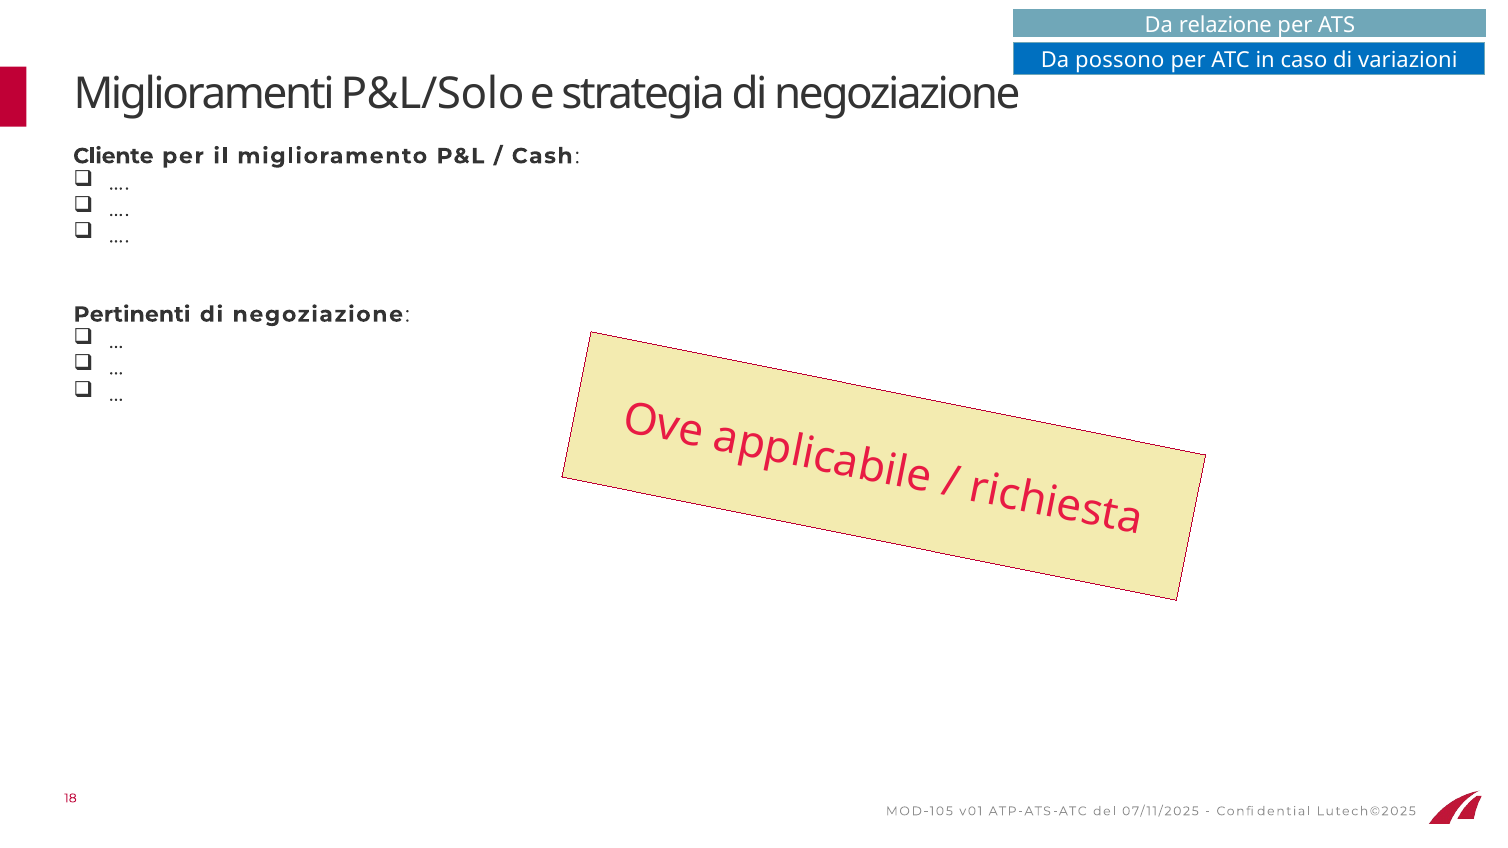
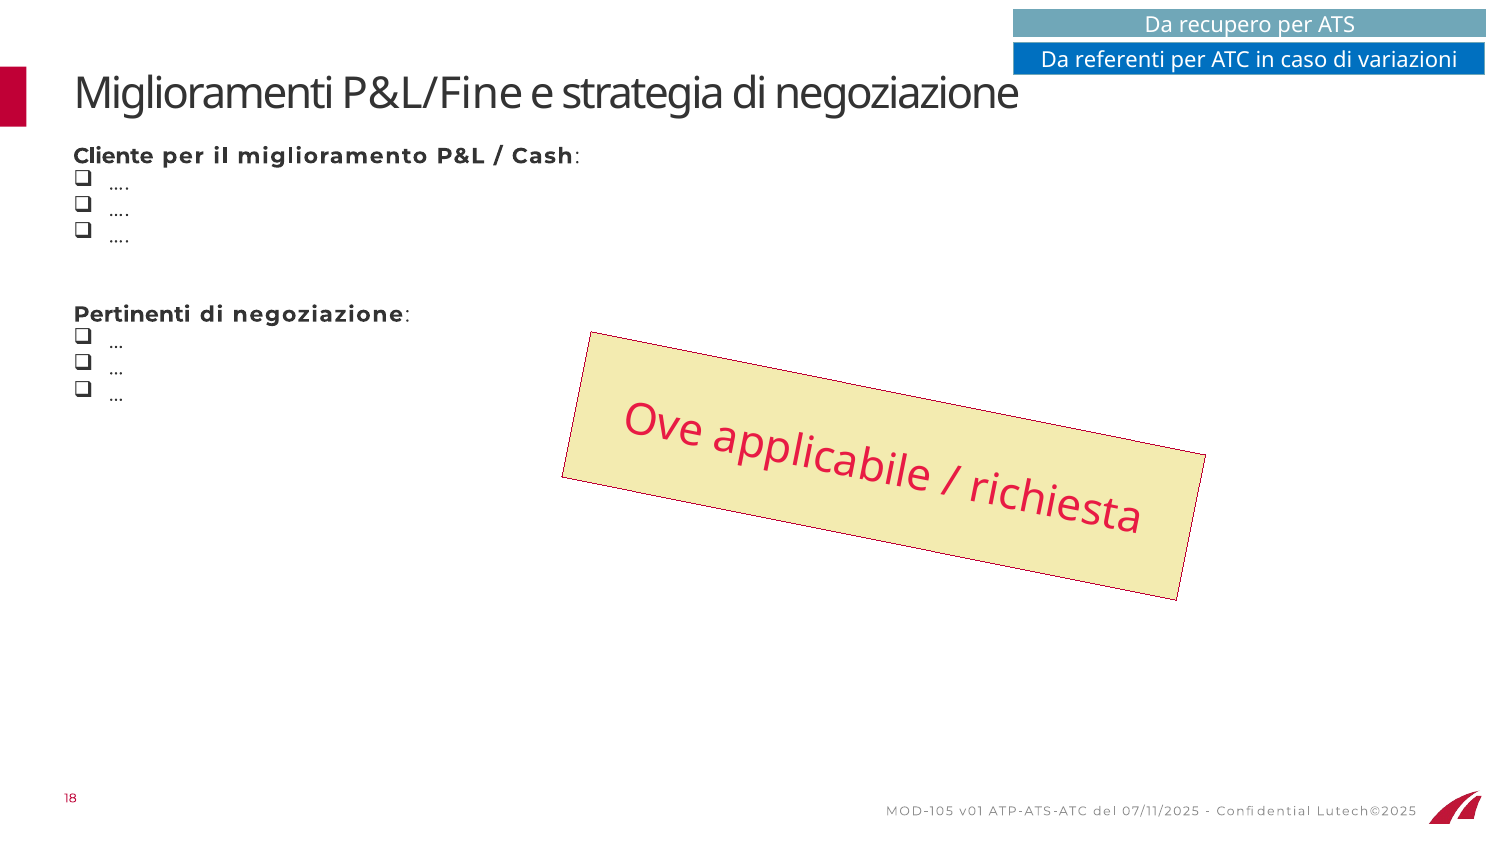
relazione: relazione -> recupero (1225, 25)
possono: possono -> referenti (1120, 60)
P&L/Solo: P&L/Solo -> P&L/Fine (432, 94)
